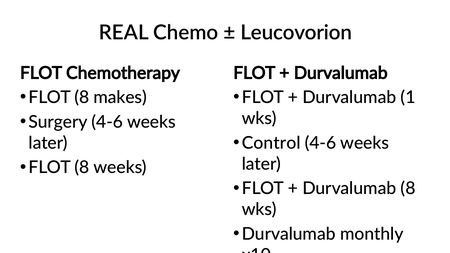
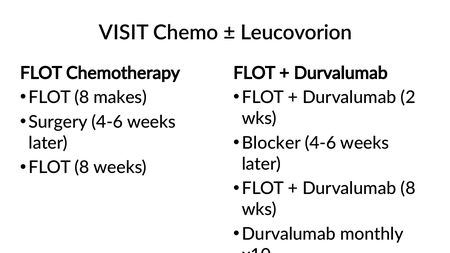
REAL: REAL -> VISIT (124, 33)
1: 1 -> 2 (408, 98)
Control: Control -> Blocker (271, 143)
